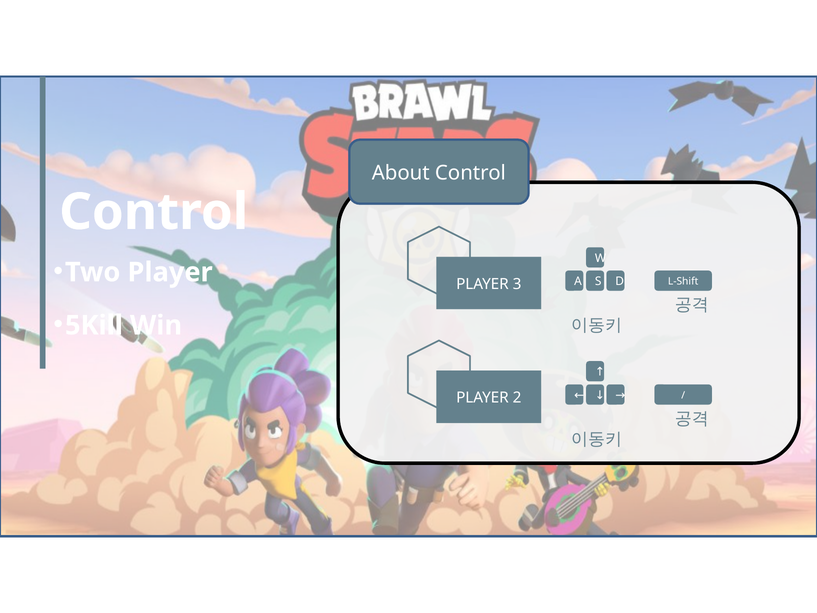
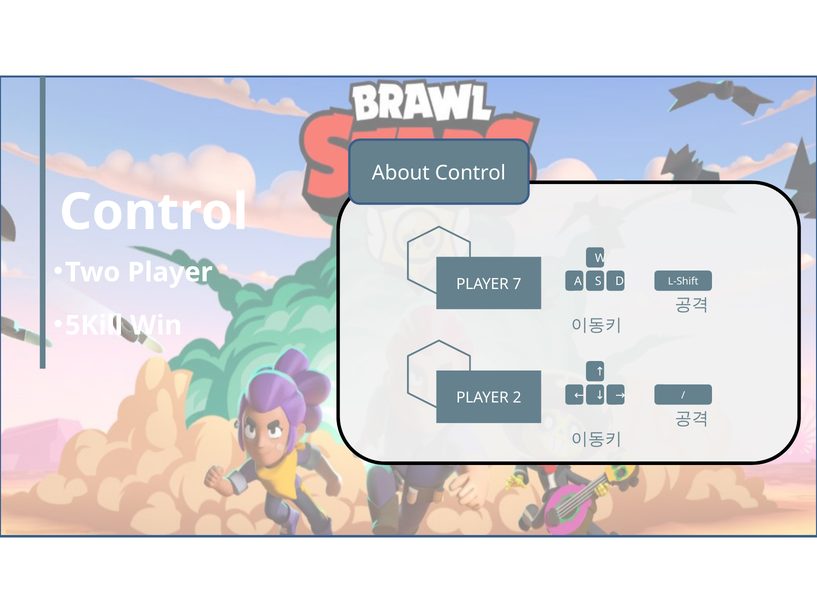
3: 3 -> 7 (517, 284)
